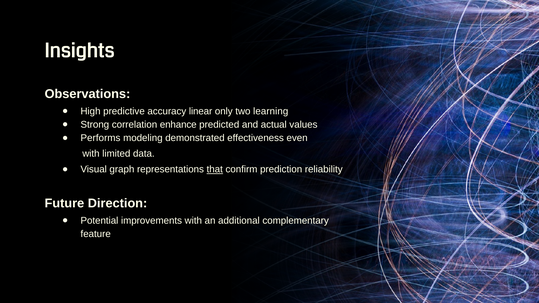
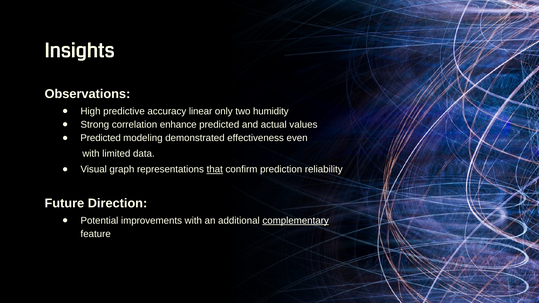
learning: learning -> humidity (271, 111)
Performs: Performs -> Predicted (101, 138)
complementary underline: none -> present (296, 221)
